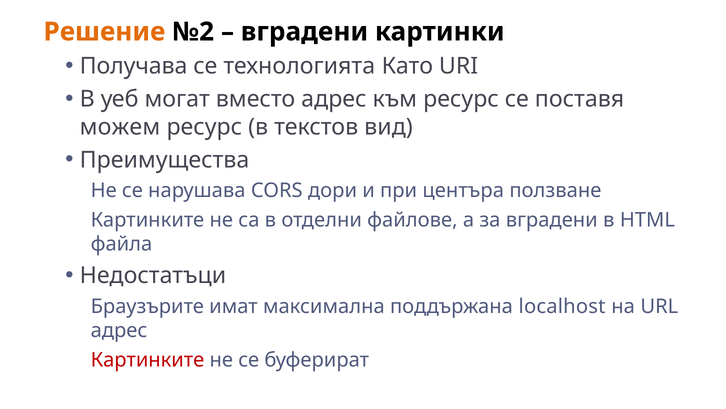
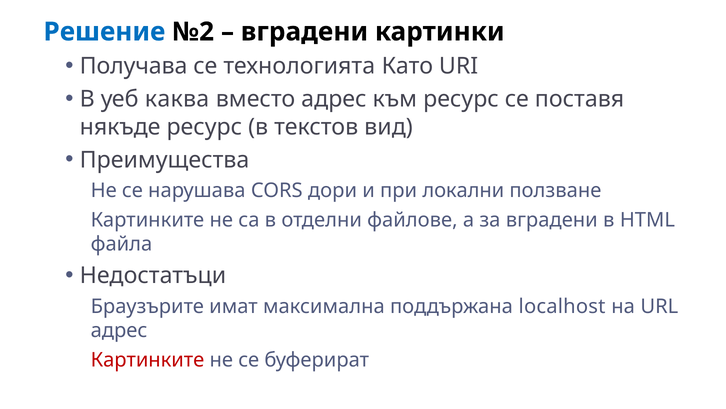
Решение colour: orange -> blue (104, 32)
могат: могат -> каква (177, 99)
можем: можем -> някъде (120, 127)
центъра: центъра -> локални (463, 190)
